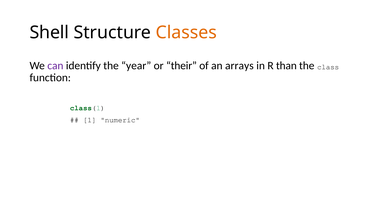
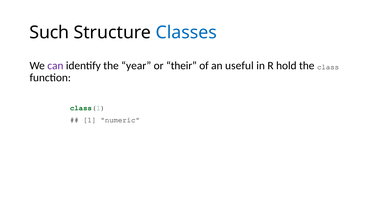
Shell: Shell -> Such (49, 33)
Classes colour: orange -> blue (186, 33)
arrays: arrays -> useful (239, 66)
than: than -> hold (286, 66)
